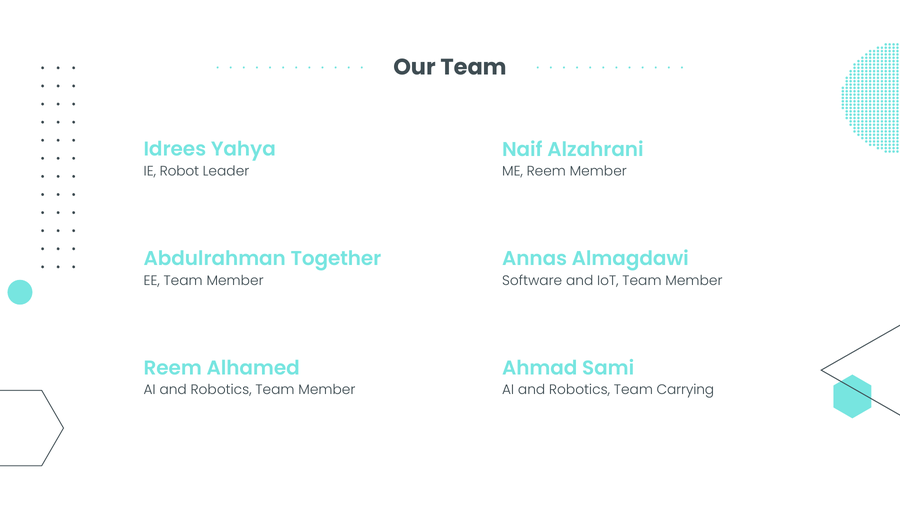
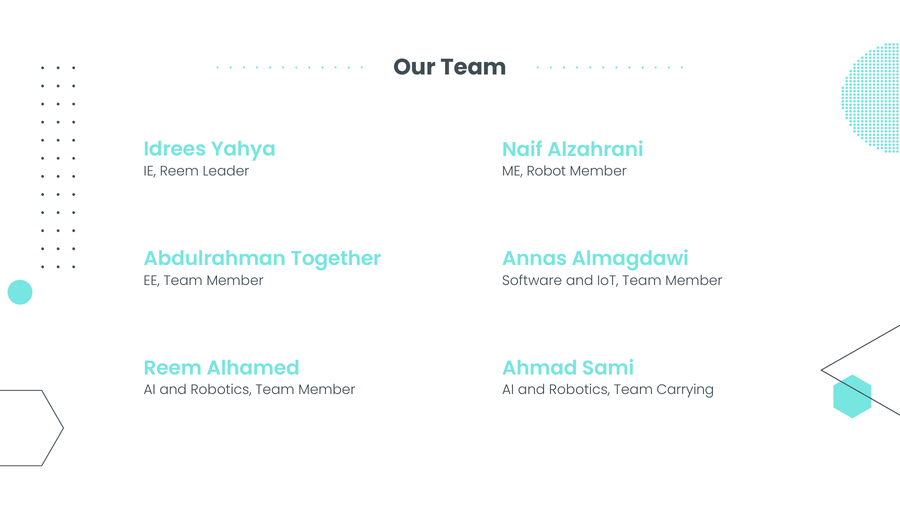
IE Robot: Robot -> Reem (179, 171)
ME Reem: Reem -> Robot (546, 171)
